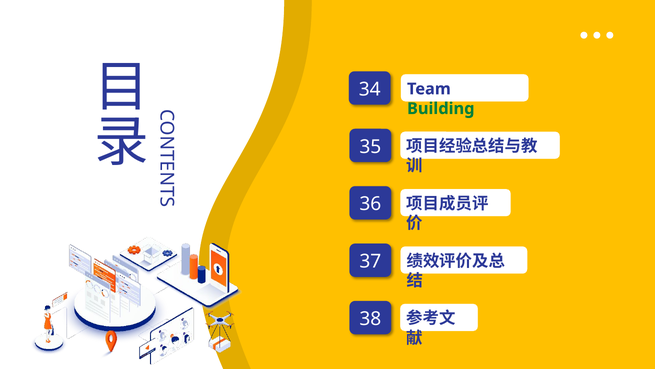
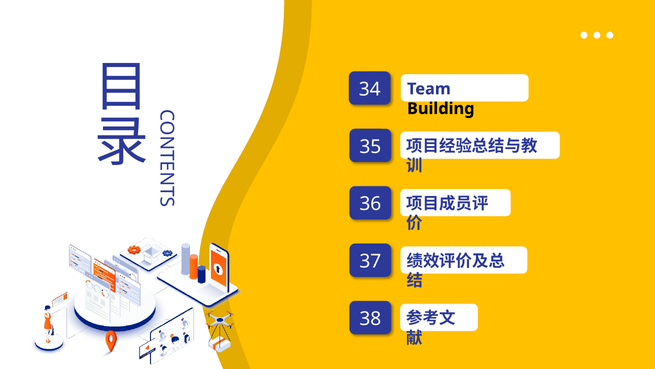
Building colour: green -> black (441, 108)
